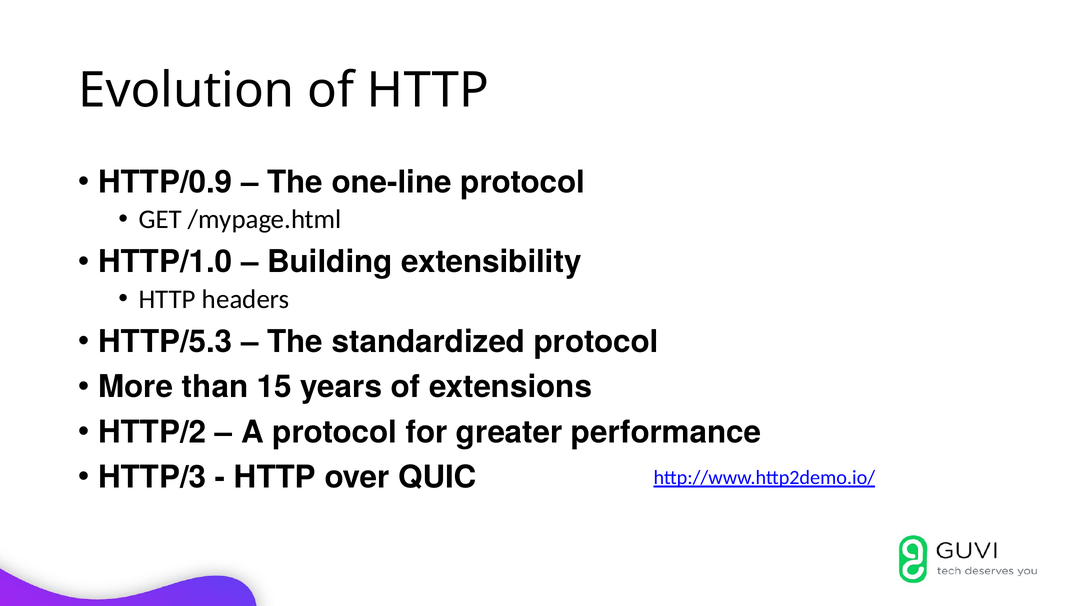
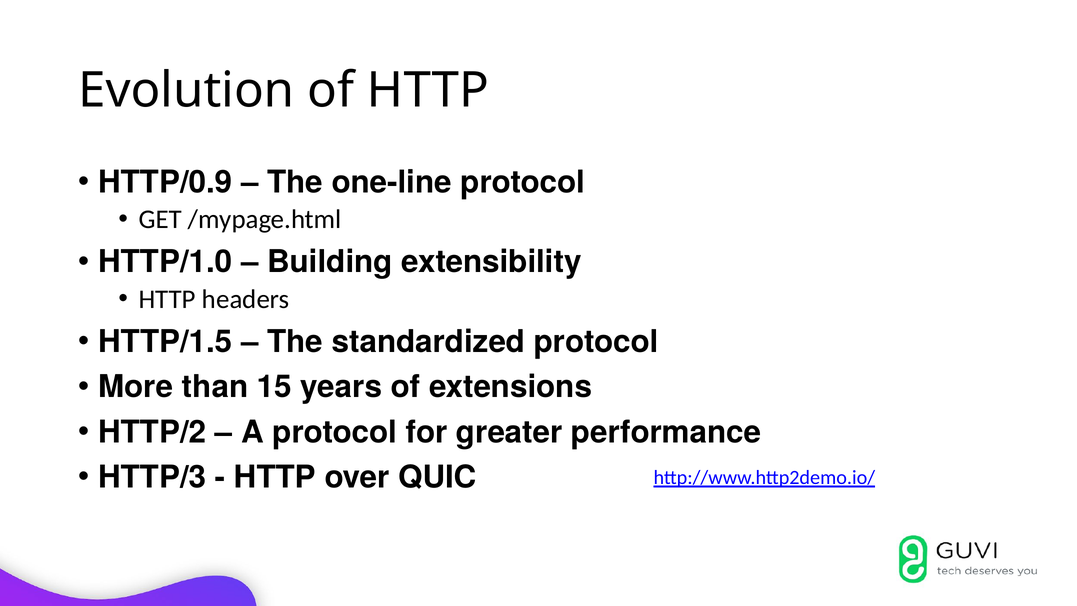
HTTP/5.3: HTTP/5.3 -> HTTP/1.5 (165, 342)
